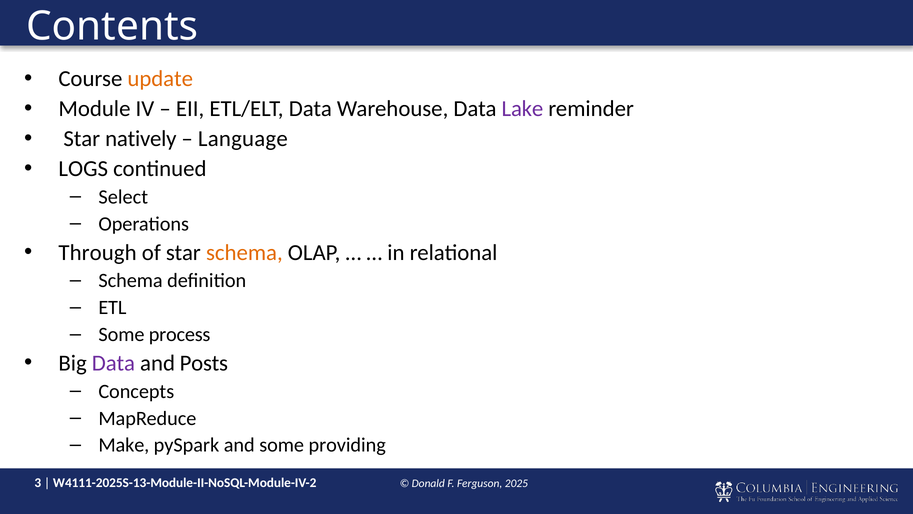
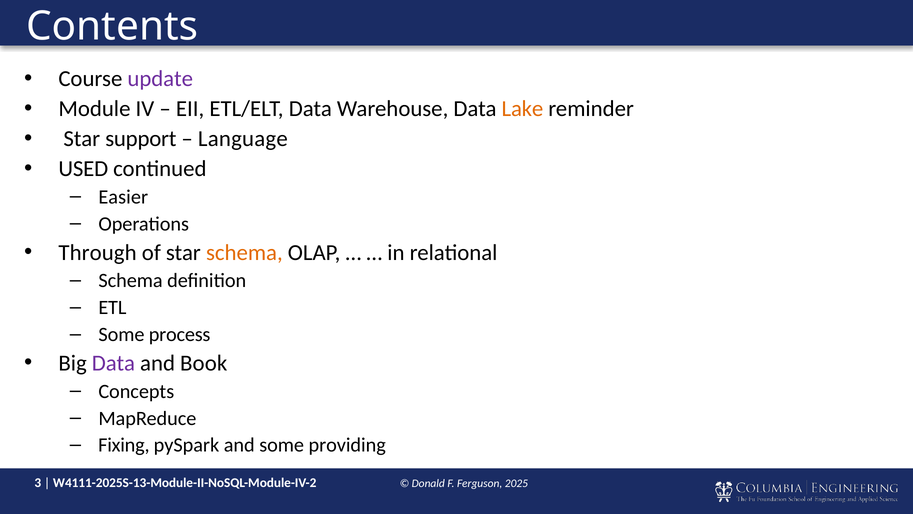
update colour: orange -> purple (160, 79)
Lake colour: purple -> orange (522, 109)
natively: natively -> support (141, 139)
LOGS: LOGS -> USED (83, 169)
Select: Select -> Easier (123, 197)
Posts: Posts -> Book (204, 363)
Make: Make -> Fixing (124, 445)
